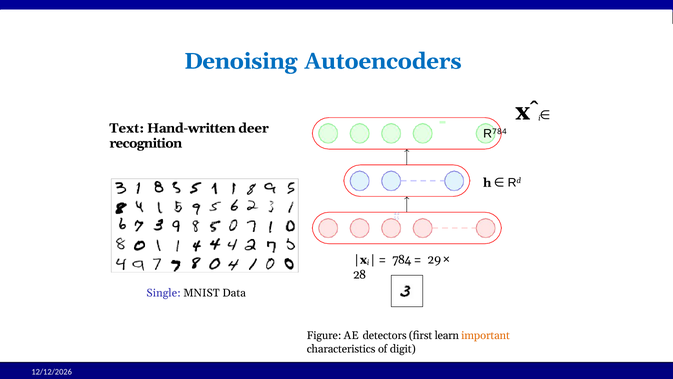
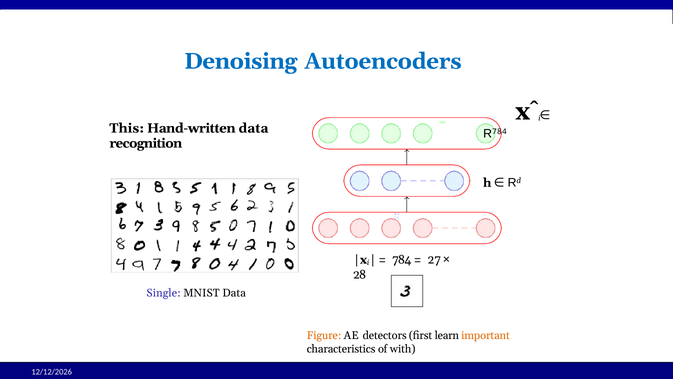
Text: Text -> This (127, 128)
Hand-written deer: deer -> data (253, 128)
29: 29 -> 27 (434, 259)
Figure colour: black -> orange (324, 335)
digit: digit -> with (403, 349)
